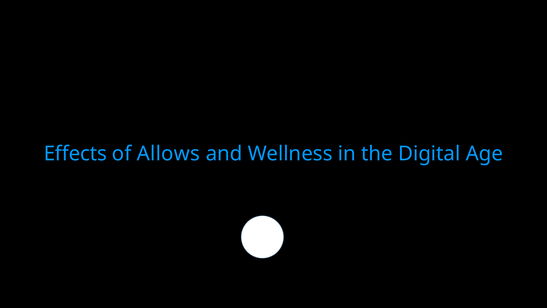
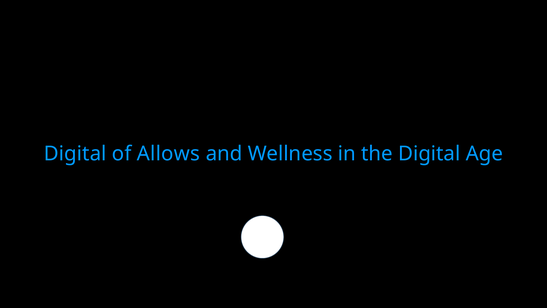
Effects: Effects -> Digital (75, 154)
